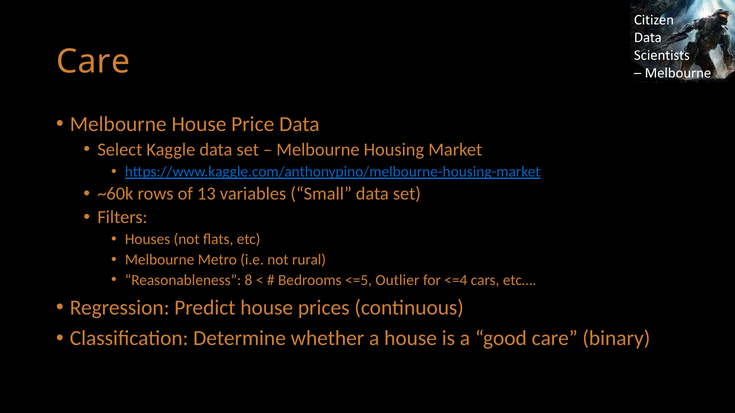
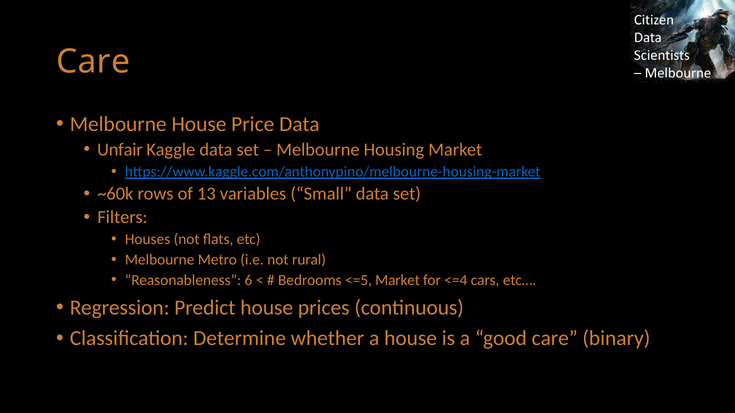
Select: Select -> Unfair (120, 150)
8: 8 -> 6 (248, 280)
<=5 Outlier: Outlier -> Market (398, 280)
